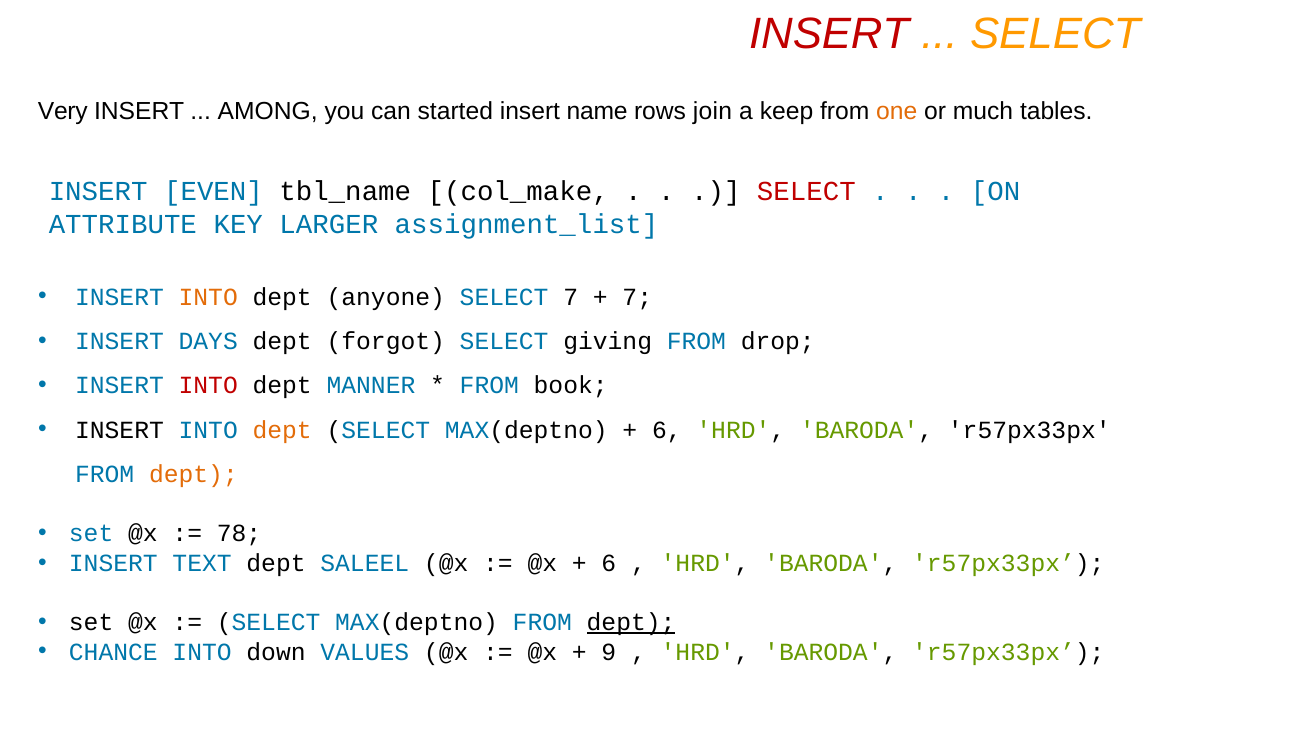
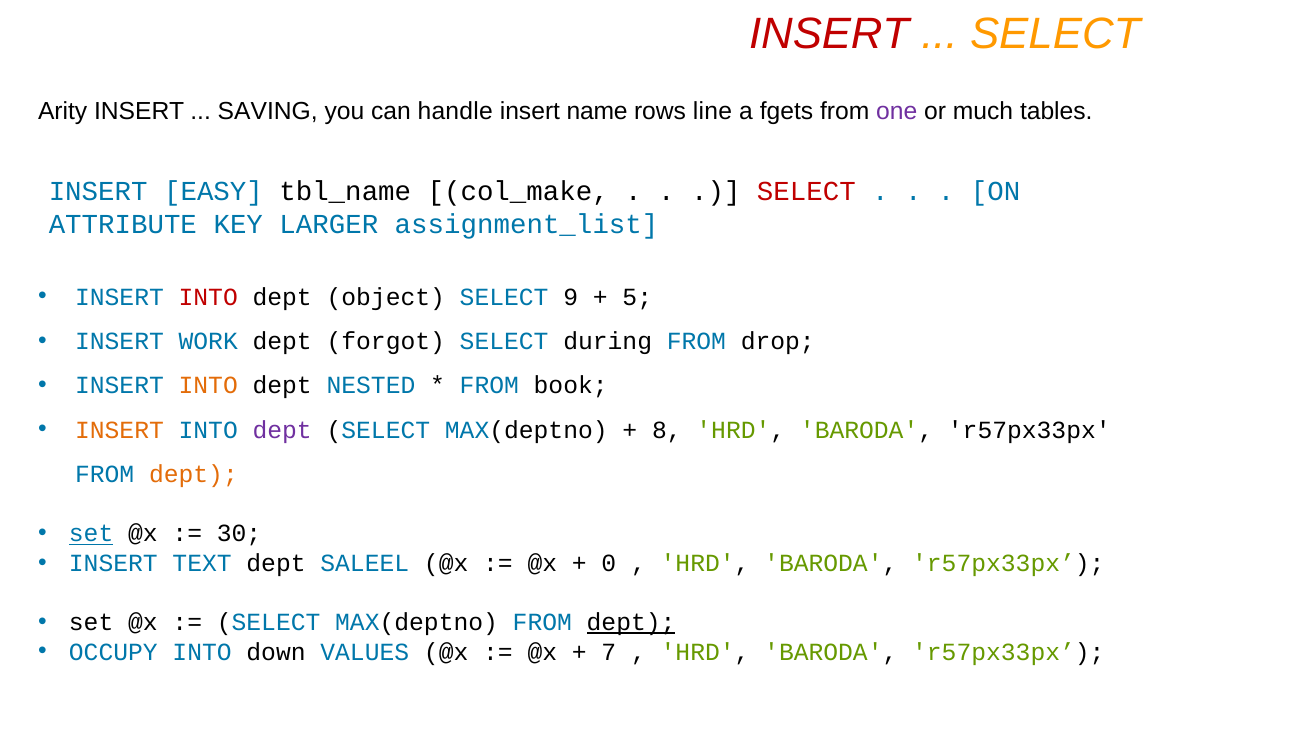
Very: Very -> Arity (63, 112)
AMONG: AMONG -> SAVING (268, 112)
started: started -> handle (455, 112)
join: join -> line (712, 112)
keep: keep -> fgets (787, 112)
one colour: orange -> purple (897, 112)
EVEN: EVEN -> EASY (213, 192)
INTO colour: orange -> red (208, 297)
anyone: anyone -> object (386, 297)
SELECT 7: 7 -> 9 (571, 297)
7: 7 -> 5 (637, 297)
DAYS: DAYS -> WORK (208, 341)
giving: giving -> during (608, 341)
INTO colour: red -> orange (208, 386)
MANNER: MANNER -> NESTED (371, 386)
INSERT colour: black -> orange (119, 430)
dept colour: orange -> purple (282, 430)
6: 6 -> 8 (667, 430)
set underline: none -> present (91, 533)
78: 78 -> 30 (239, 533)
6: 6 -> 0 (609, 563)
CHANCE: CHANCE -> OCCUPY (113, 652)
9: 9 -> 7 (609, 652)
